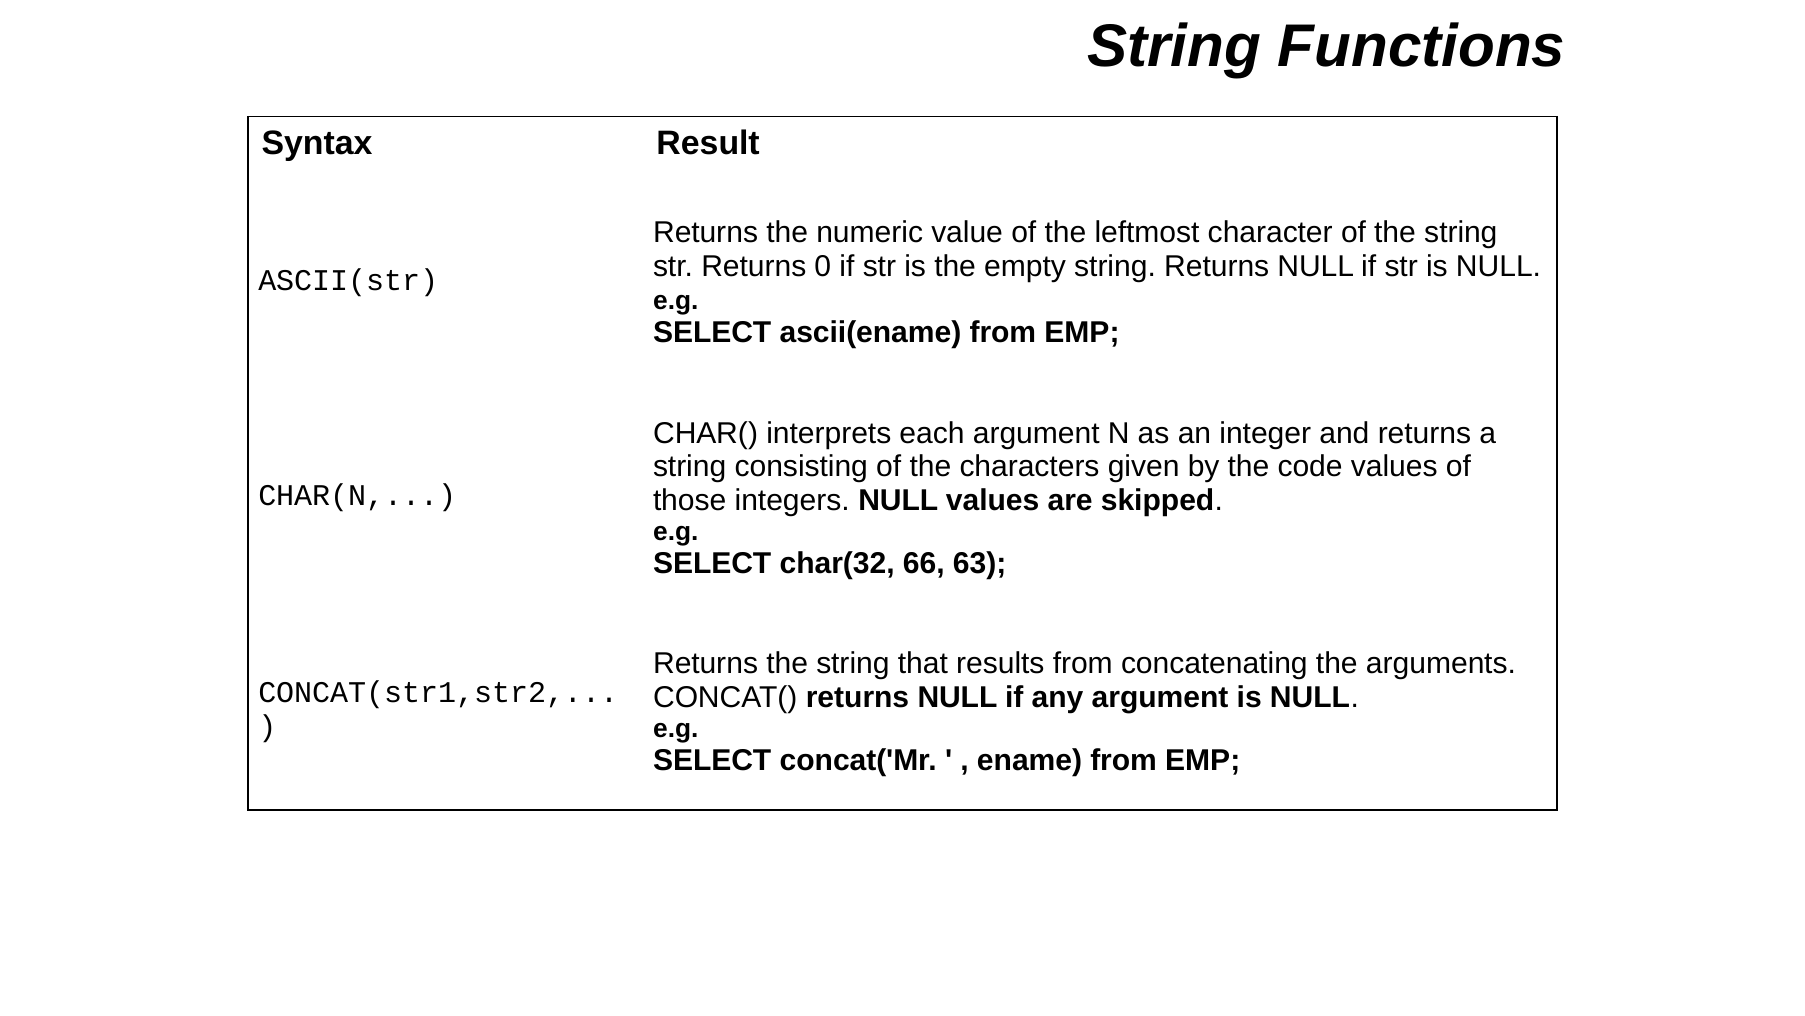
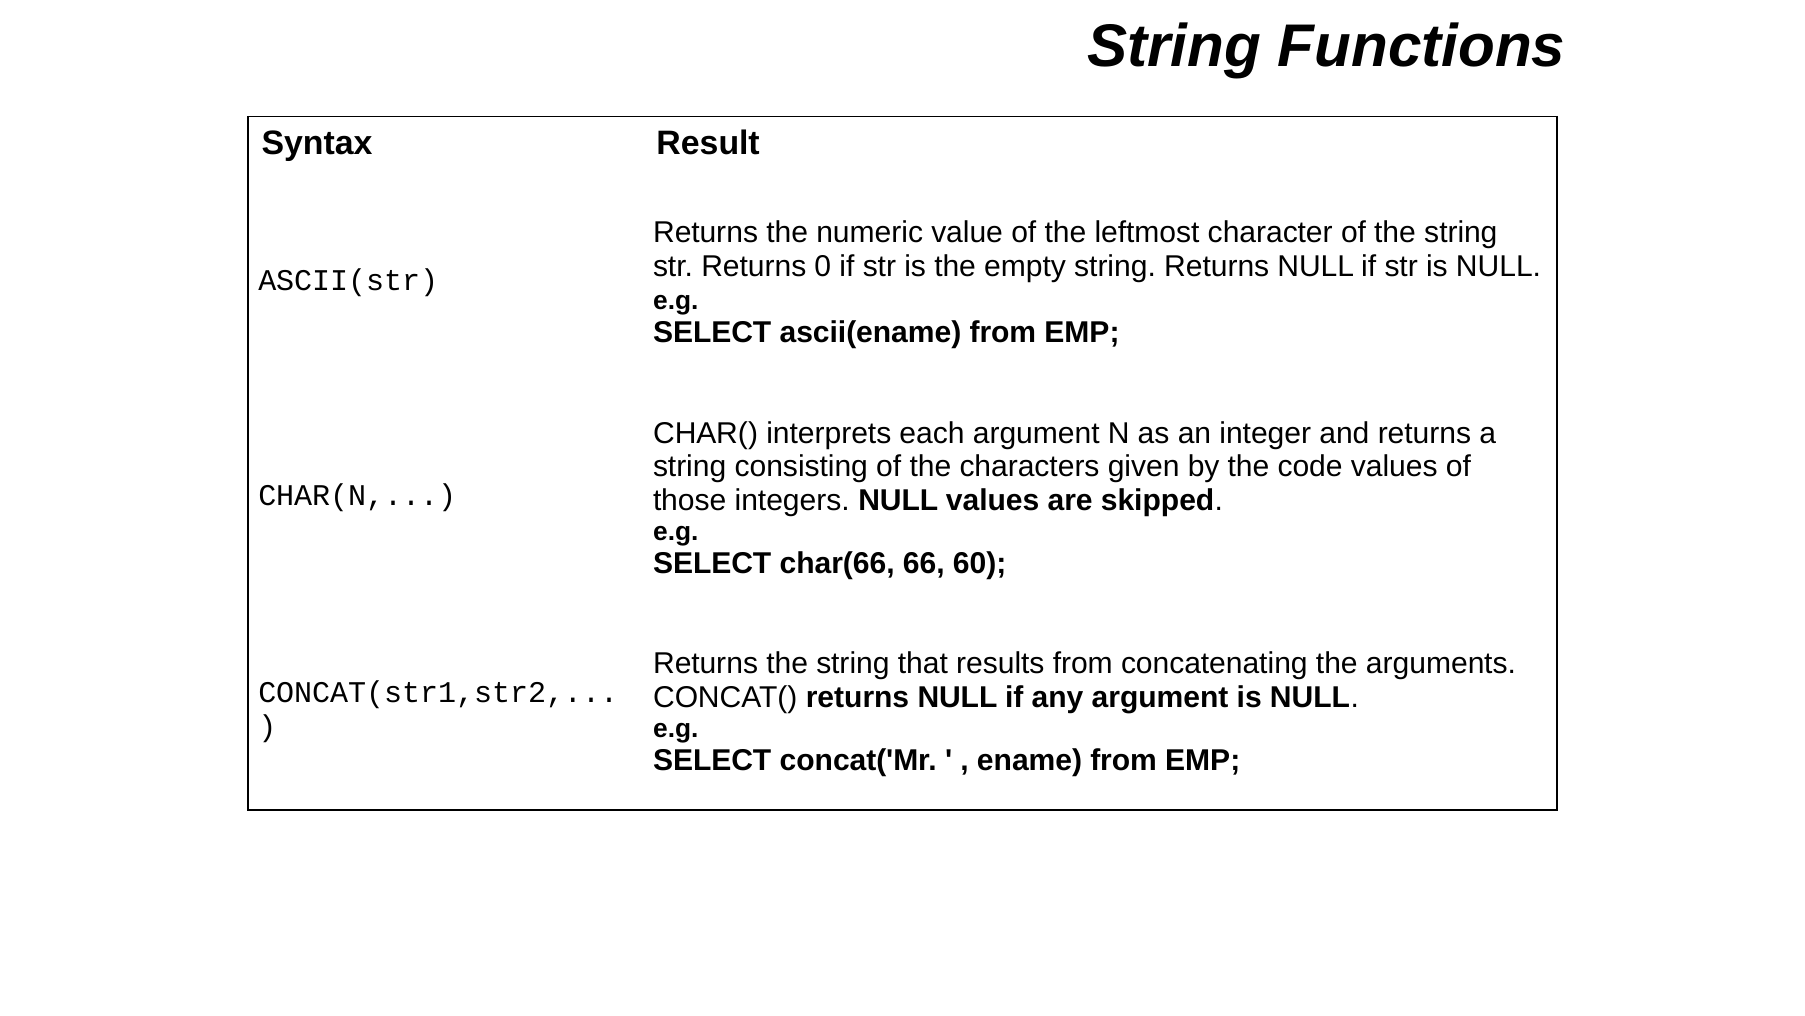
char(32: char(32 -> char(66 (837, 563)
63: 63 -> 60 (980, 563)
